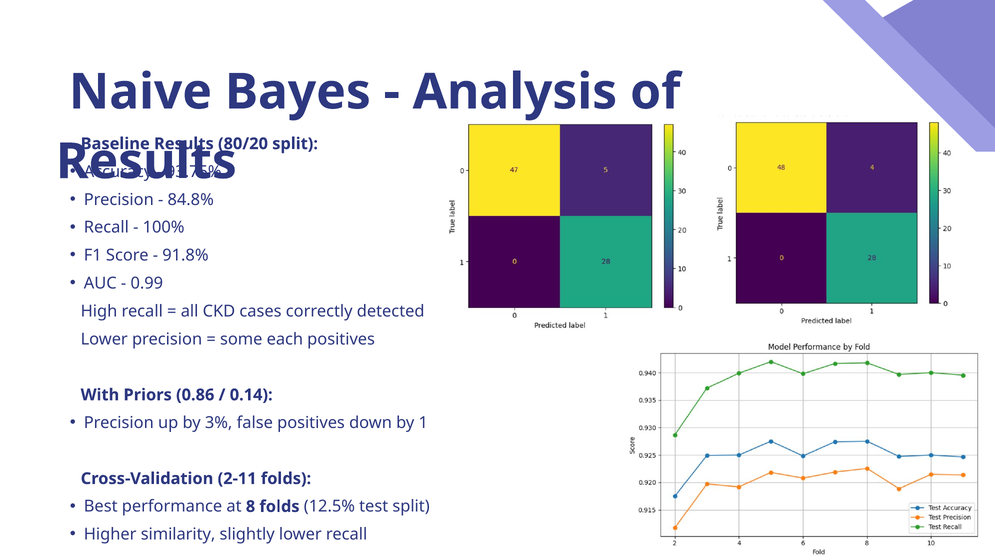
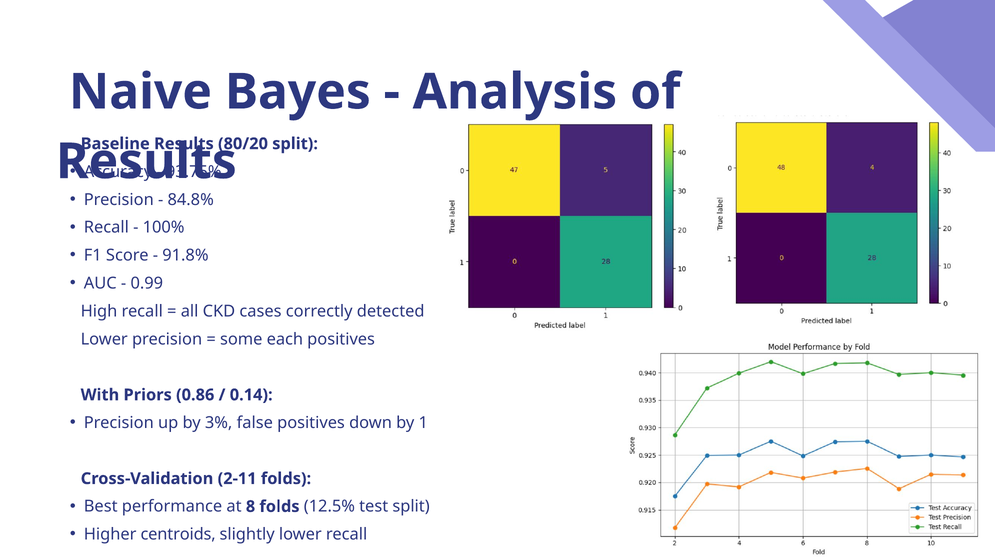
similarity: similarity -> centroids (178, 534)
